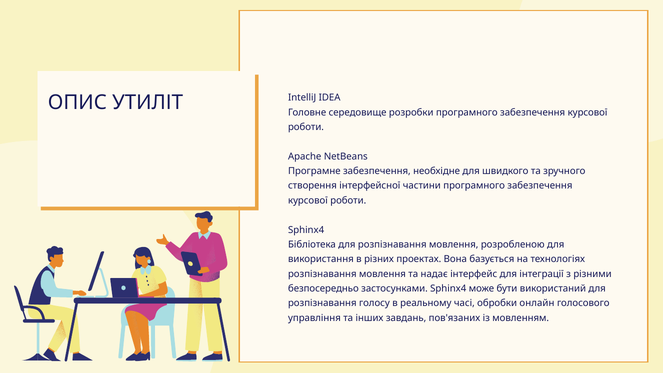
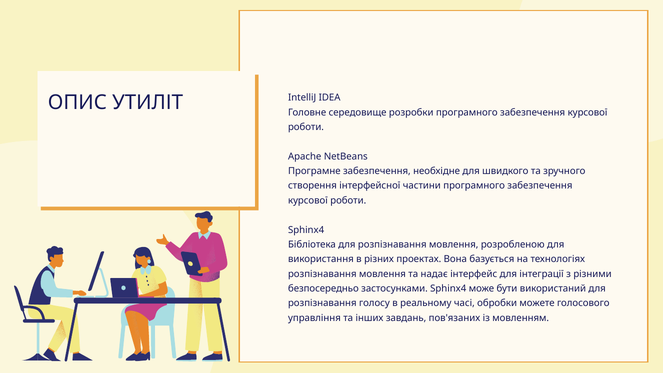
онлайн: онлайн -> можете (537, 303)
